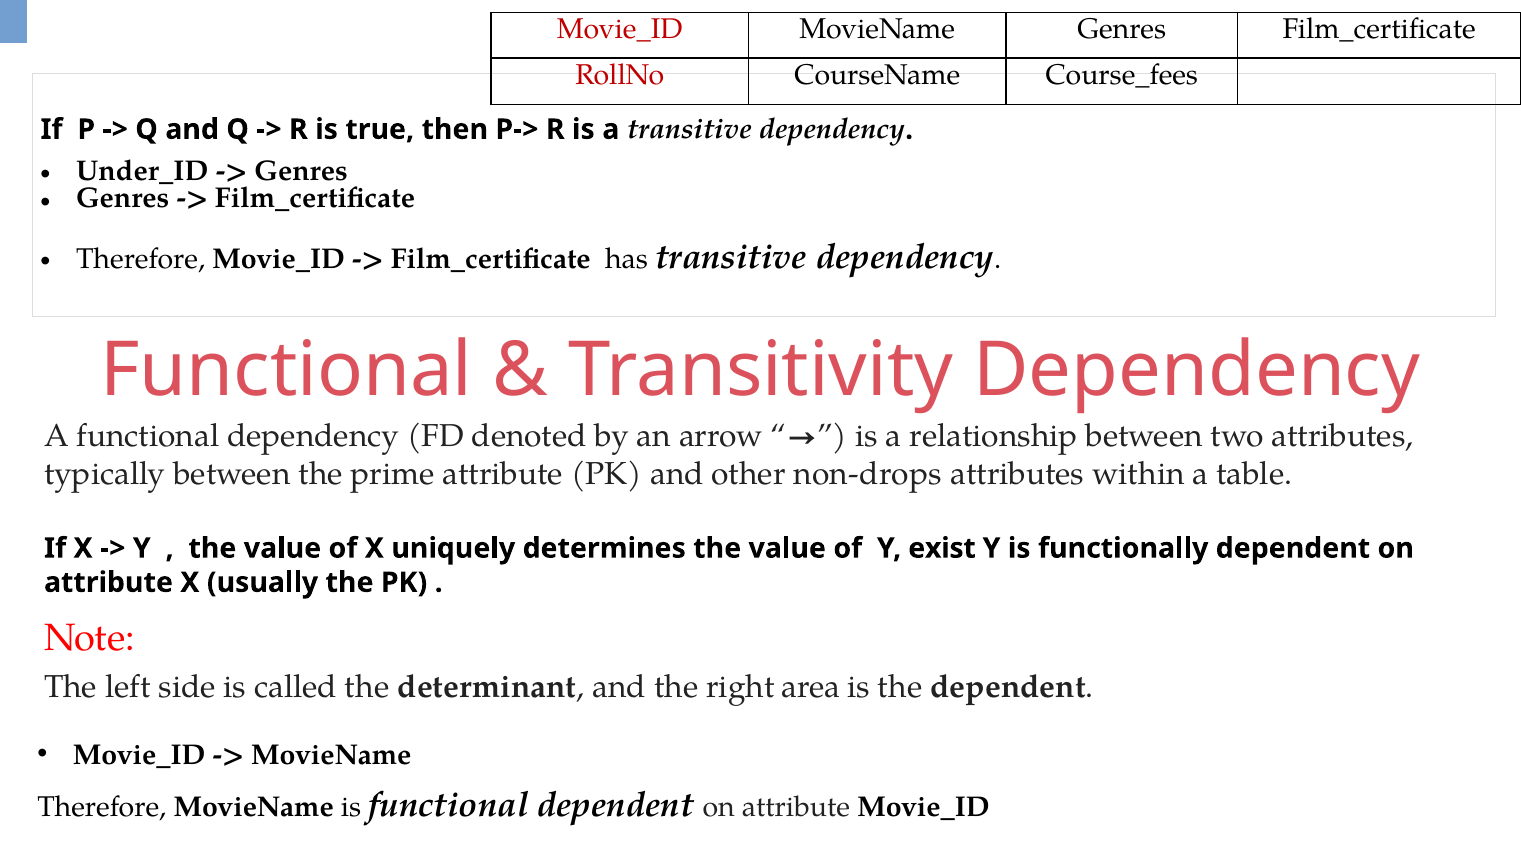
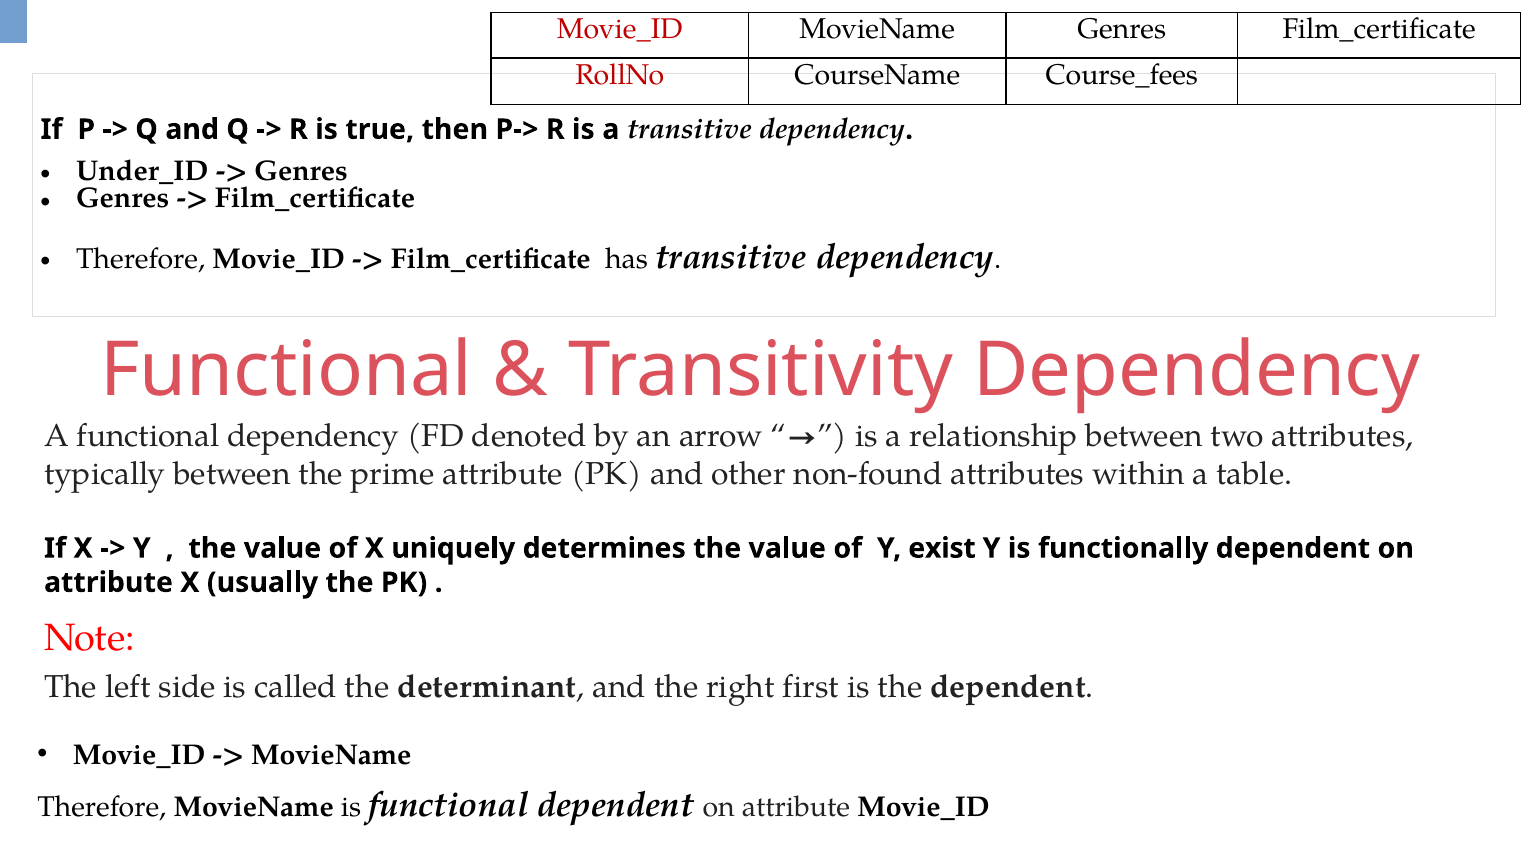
non-drops: non-drops -> non-found (868, 475)
area: area -> first (811, 688)
